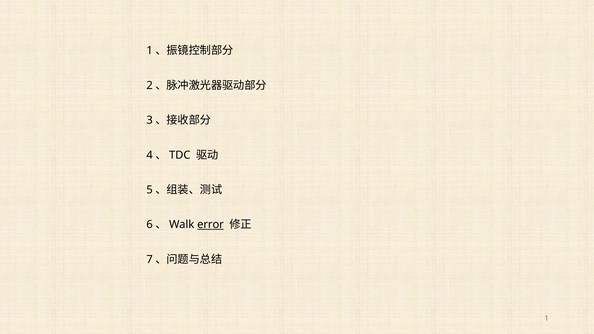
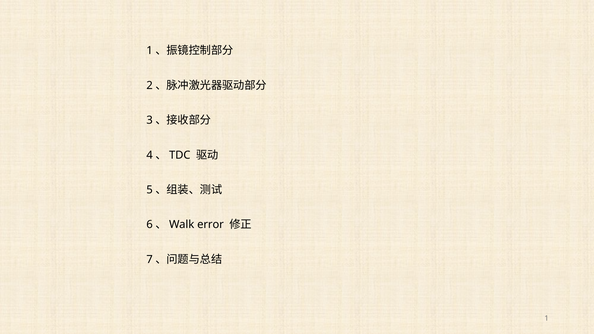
error underline: present -> none (211, 225)
